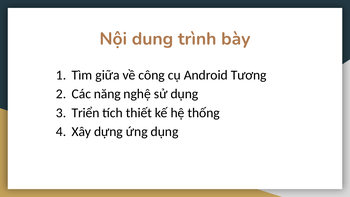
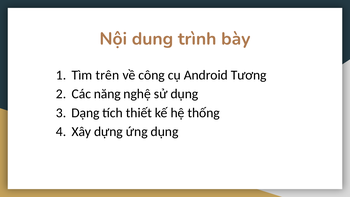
giữa: giữa -> trên (107, 75)
Triển: Triển -> Dạng (86, 113)
